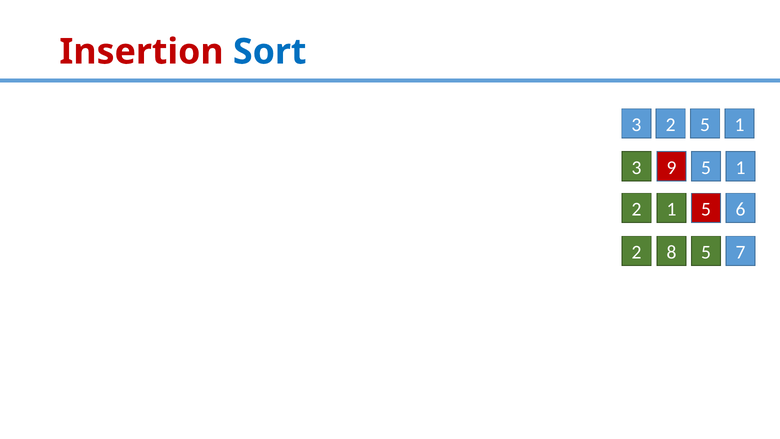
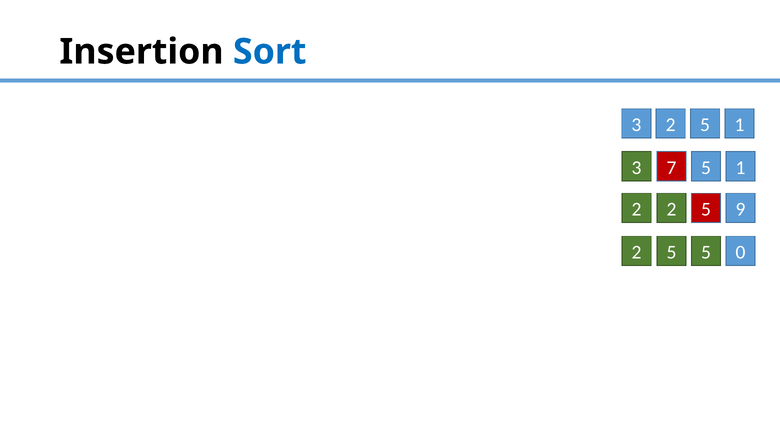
Insertion colour: red -> black (142, 52)
9: 9 -> 7 (672, 168)
2 1: 1 -> 2 (672, 209)
6: 6 -> 9 (740, 209)
8: 8 -> 5 (672, 252)
7: 7 -> 0 (740, 252)
